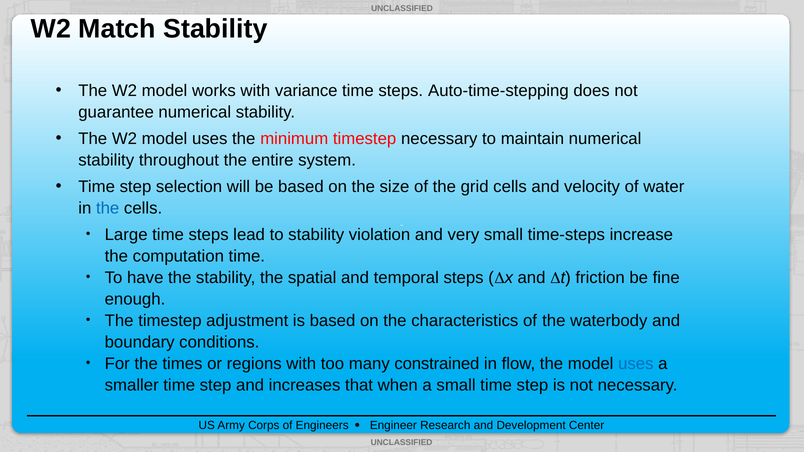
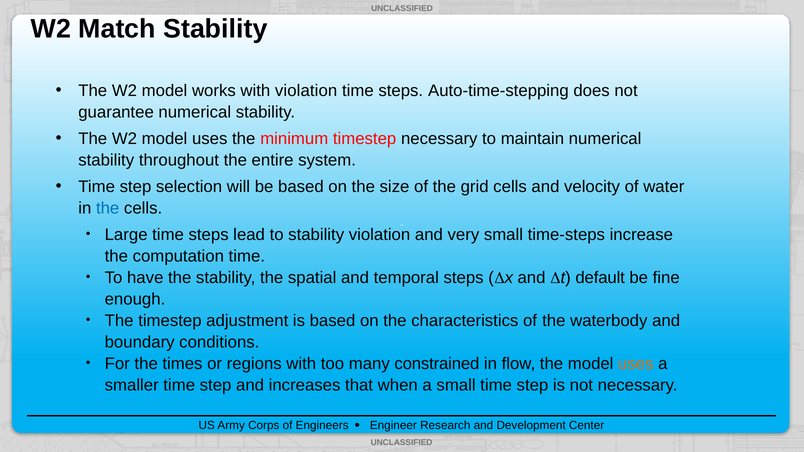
with variance: variance -> violation (306, 91)
friction: friction -> default (600, 278)
uses colour: blue -> orange (636, 364)
